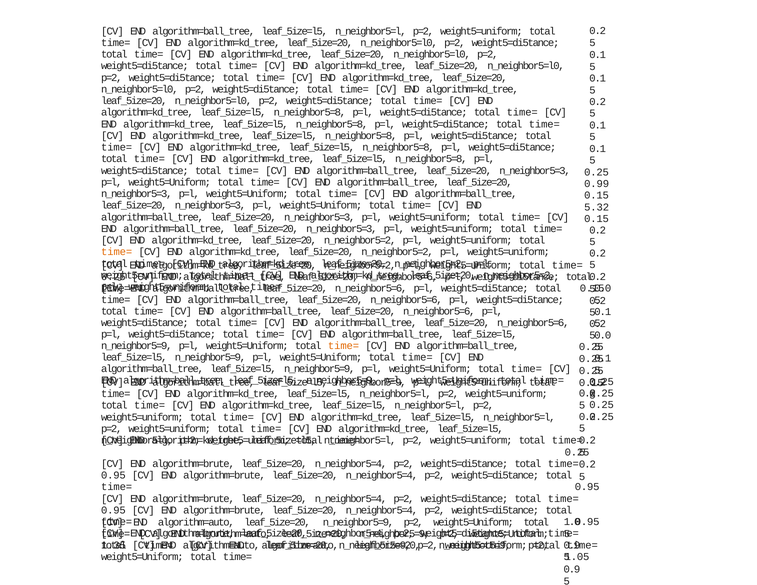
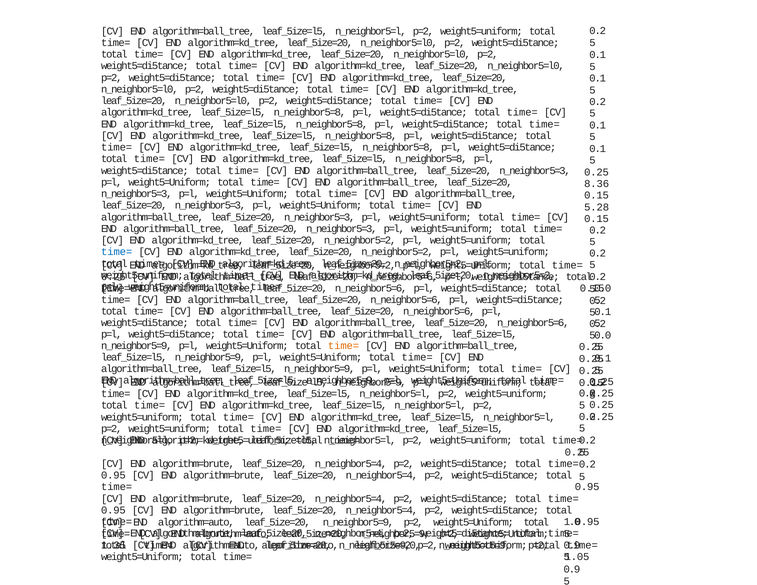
0.99: 0.99 -> 8.36 (597, 184)
5.32: 5.32 -> 5.28 (597, 207)
time= colour: orange -> blue (117, 252)
